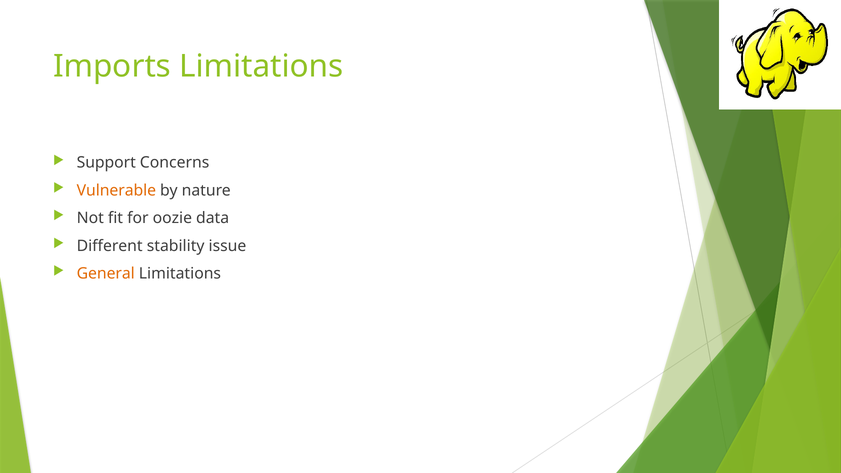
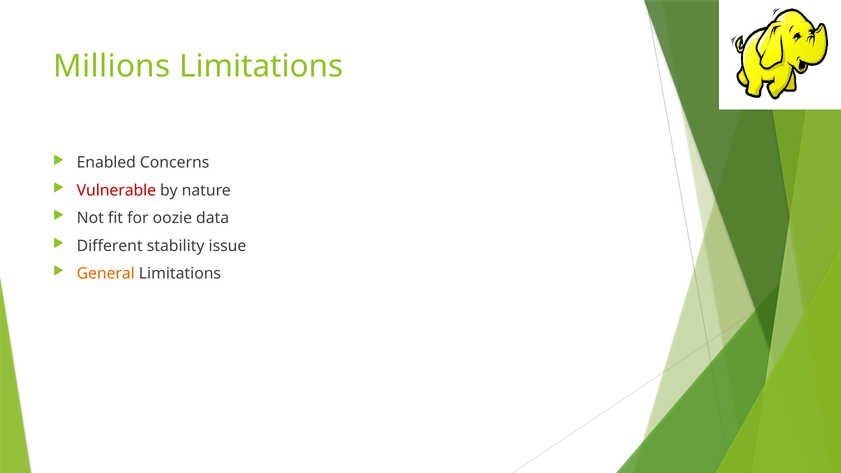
Imports: Imports -> Millions (112, 66)
Support: Support -> Enabled (106, 163)
Vulnerable colour: orange -> red (116, 190)
